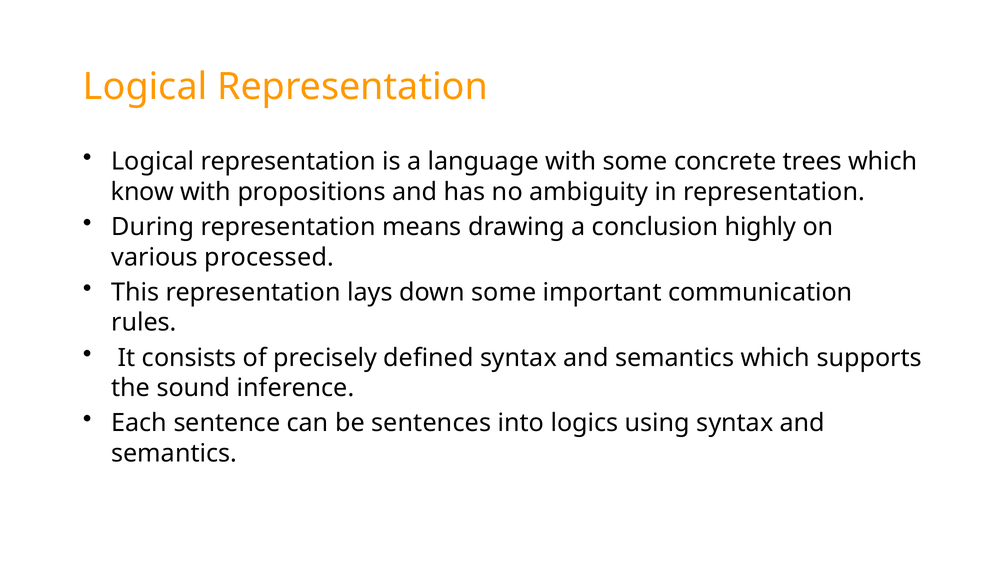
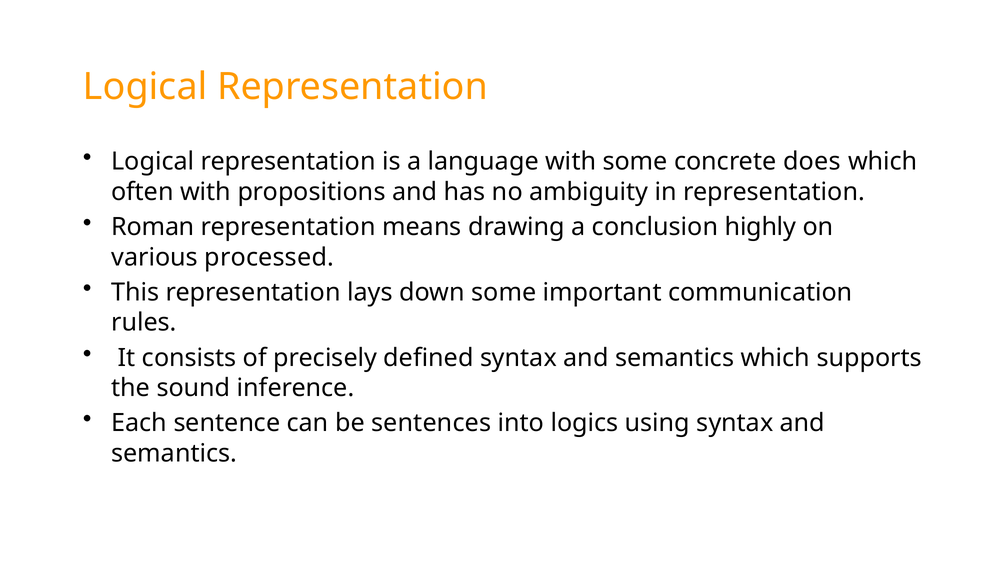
trees: trees -> does (812, 162)
know: know -> often (142, 192)
During: During -> Roman (153, 227)
